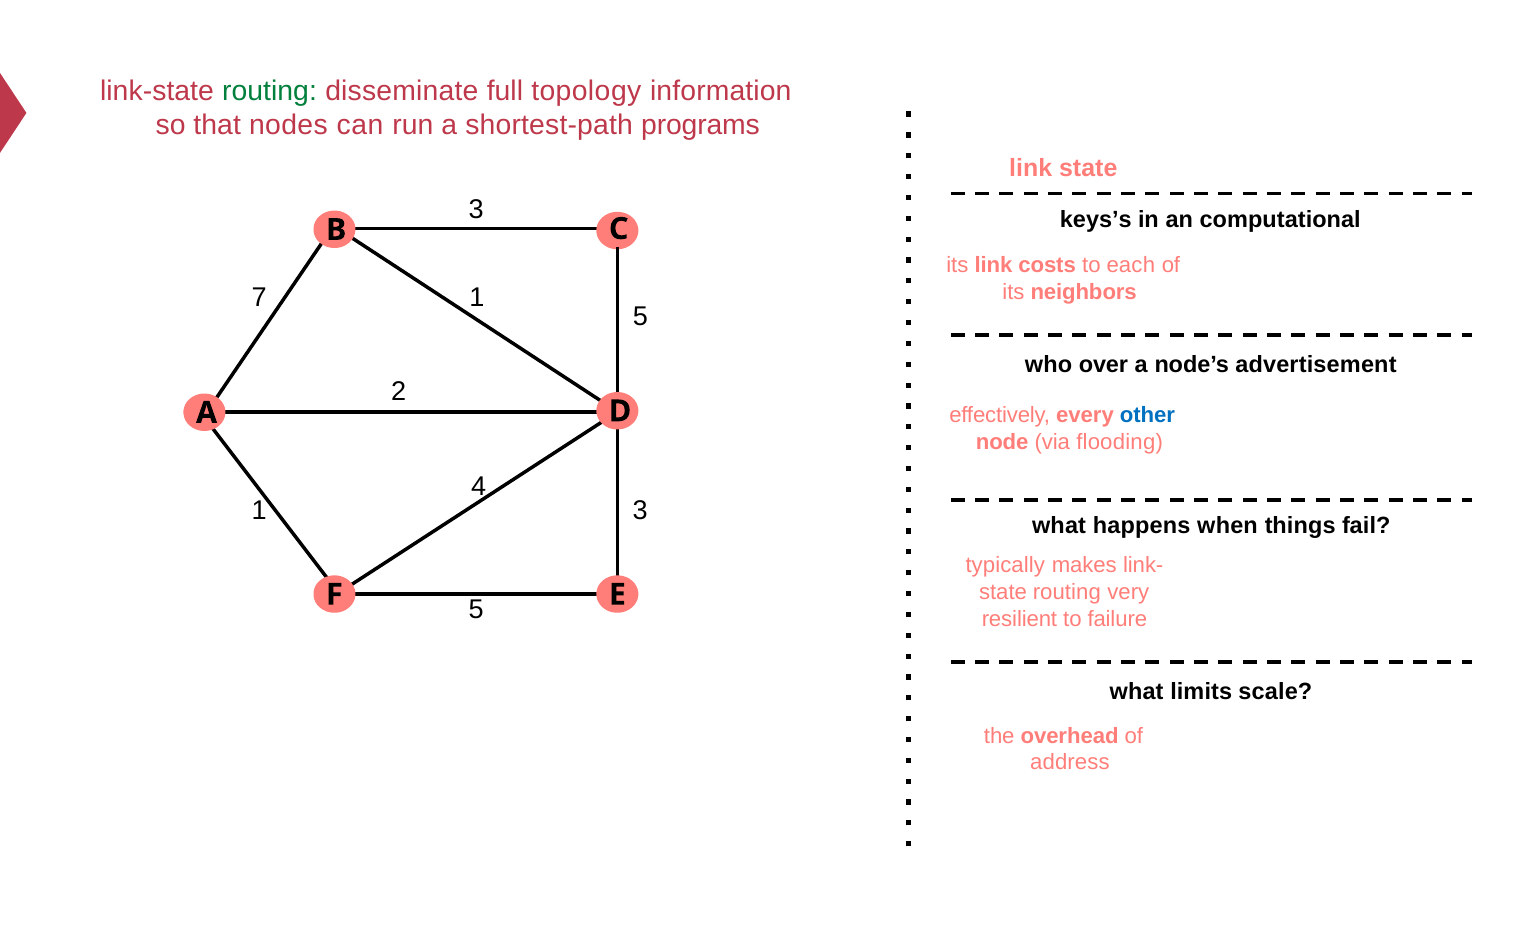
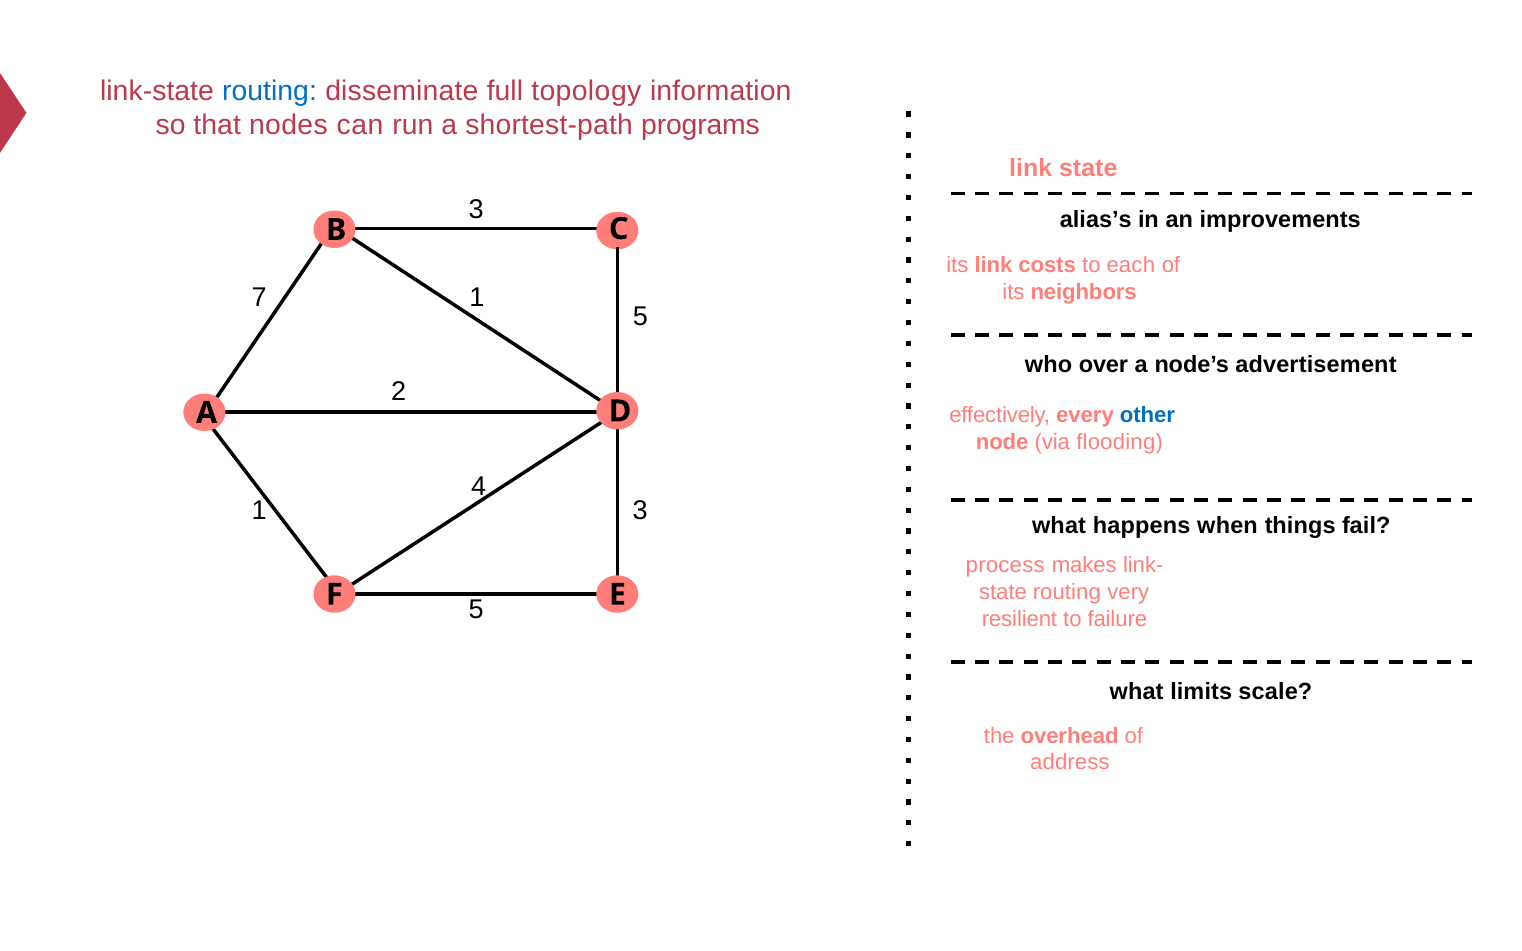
routing colour: green -> blue (269, 91)
keys’s: keys’s -> alias’s (1096, 220)
computational: computational -> improvements (1280, 220)
typically: typically -> process (1005, 566)
